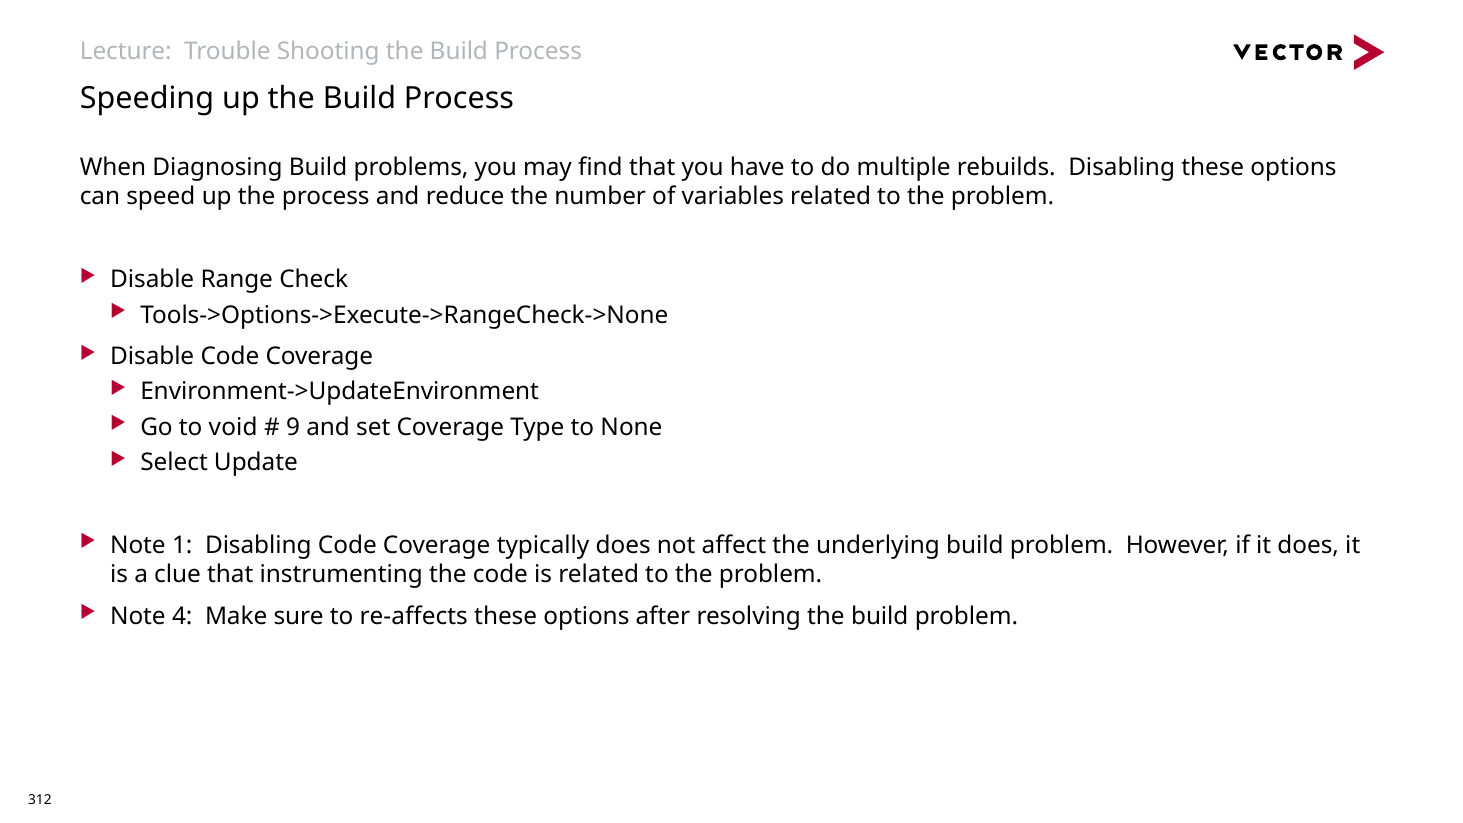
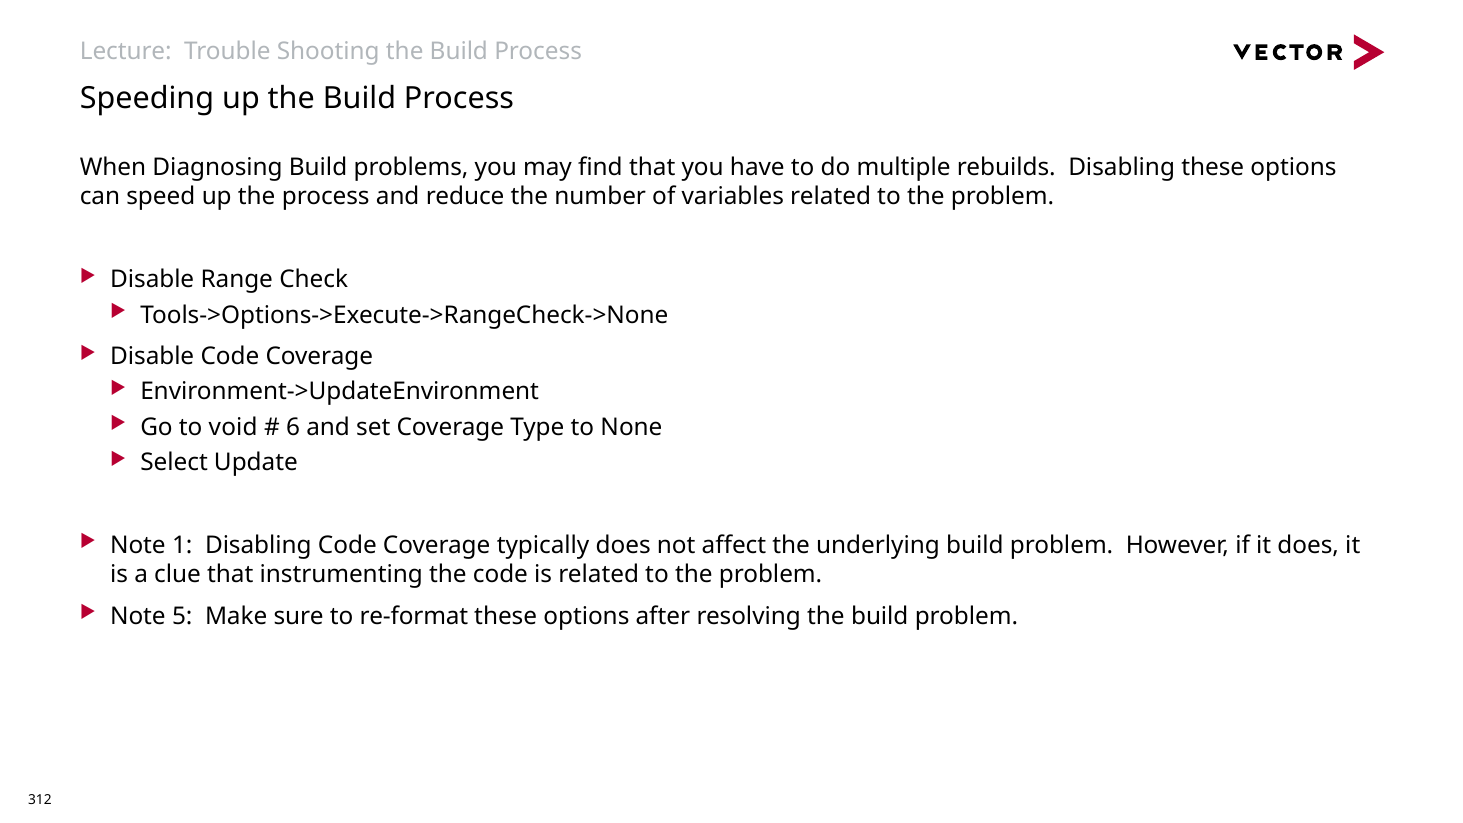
9: 9 -> 6 (293, 427)
4: 4 -> 5 (182, 616)
re-affects: re-affects -> re-format (414, 616)
